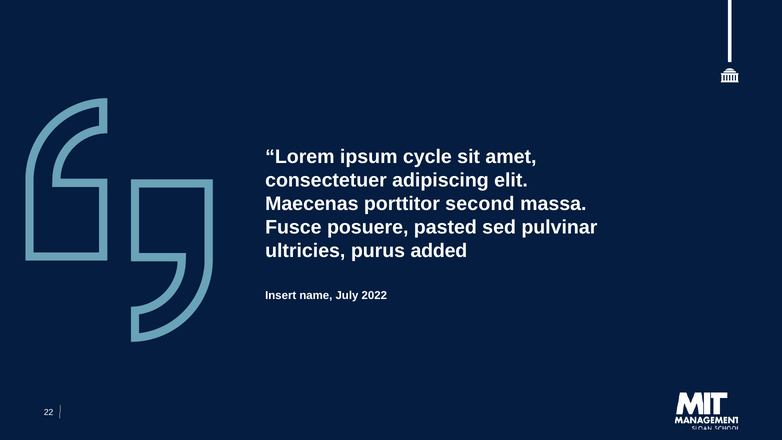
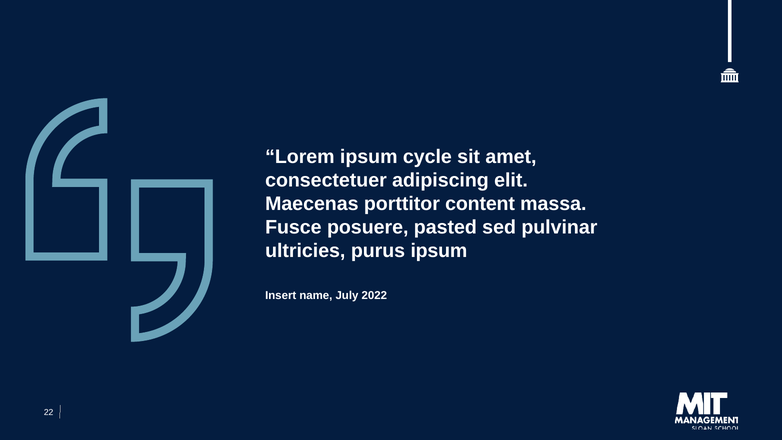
second: second -> content (480, 204)
purus added: added -> ipsum (439, 251)
